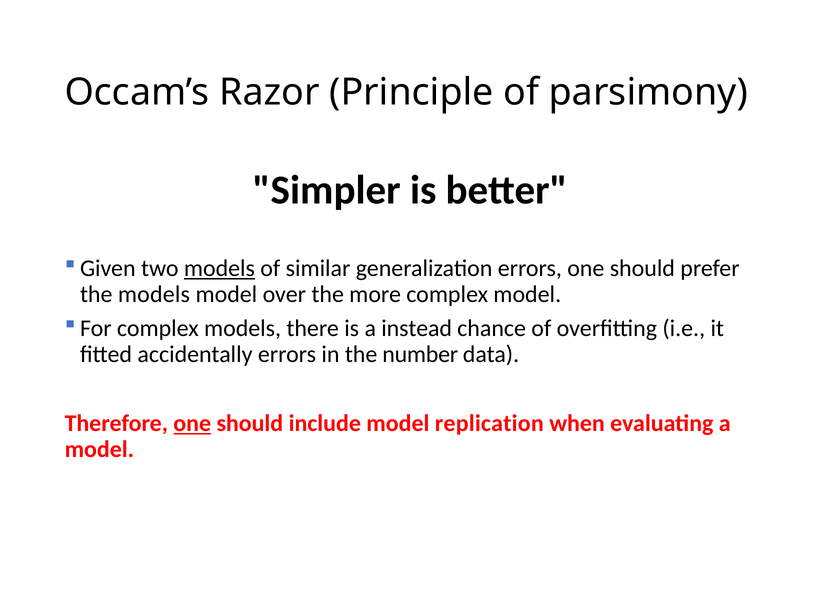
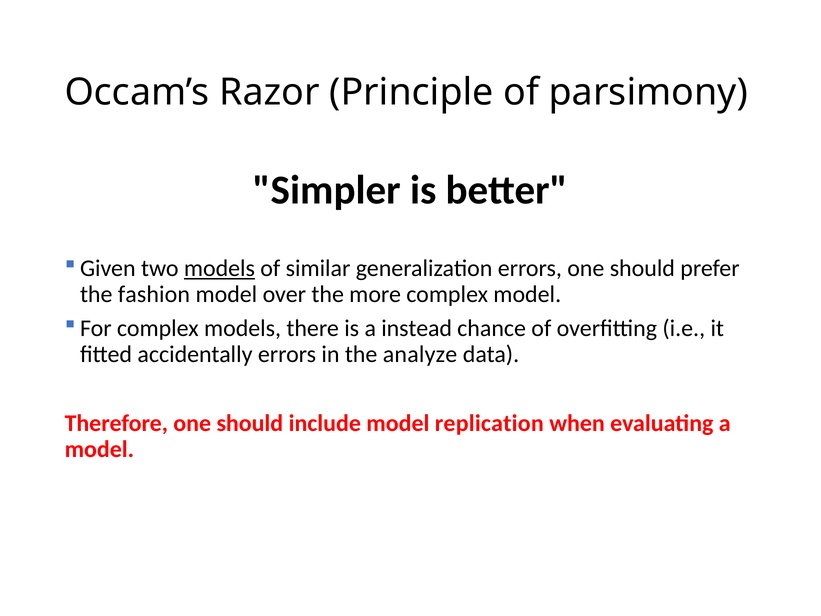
the models: models -> fashion (154, 294)
number: number -> analyze (420, 354)
one underline: present -> none (192, 423)
